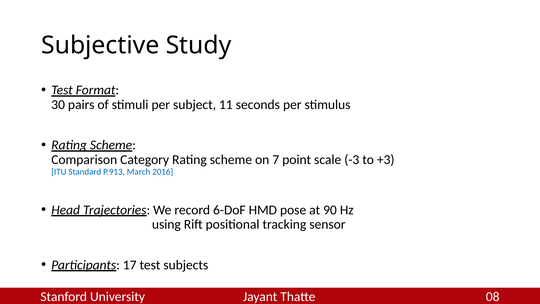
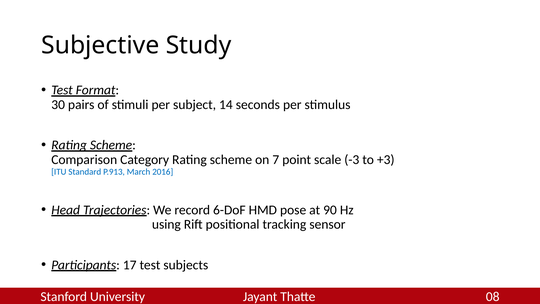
11: 11 -> 14 (226, 105)
